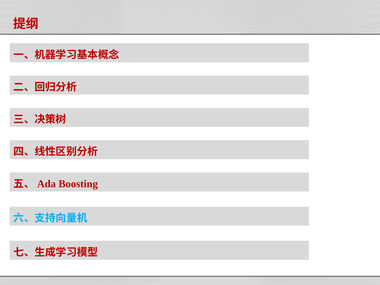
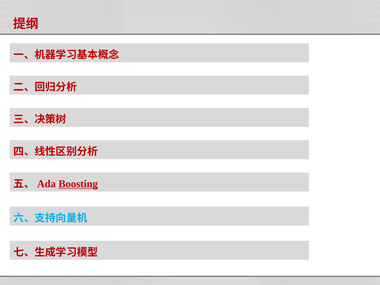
Boosting underline: none -> present (78, 184)
